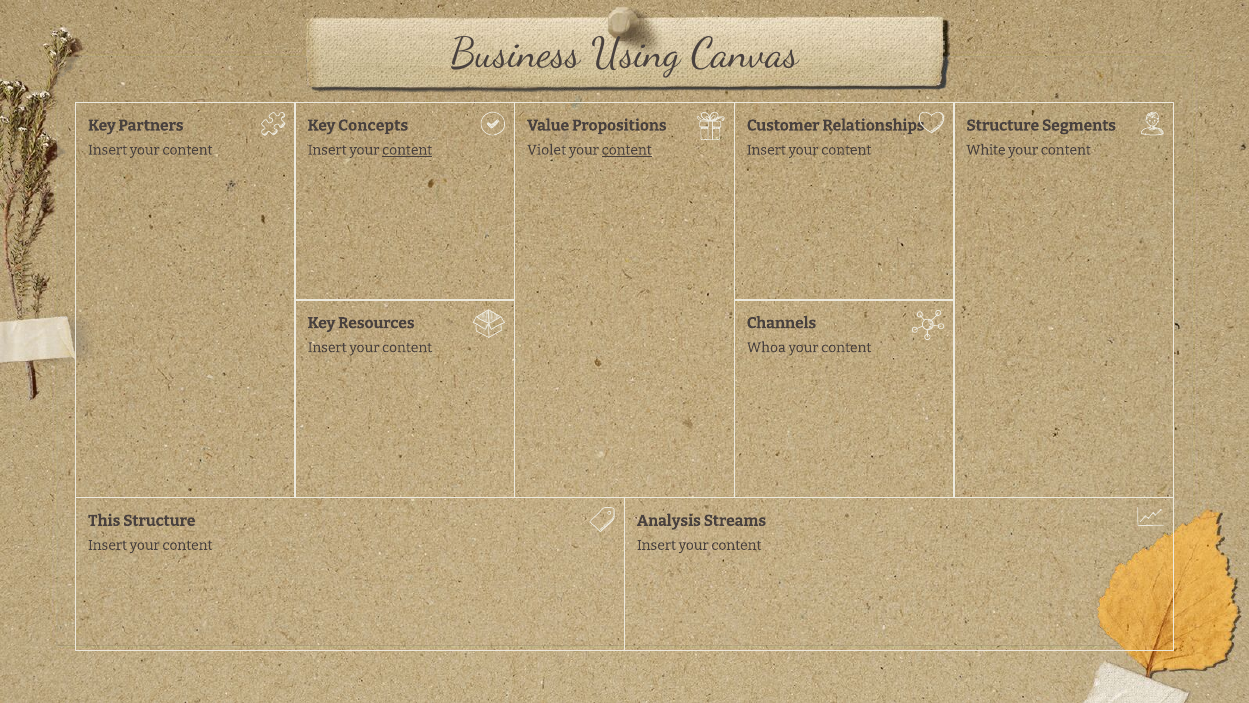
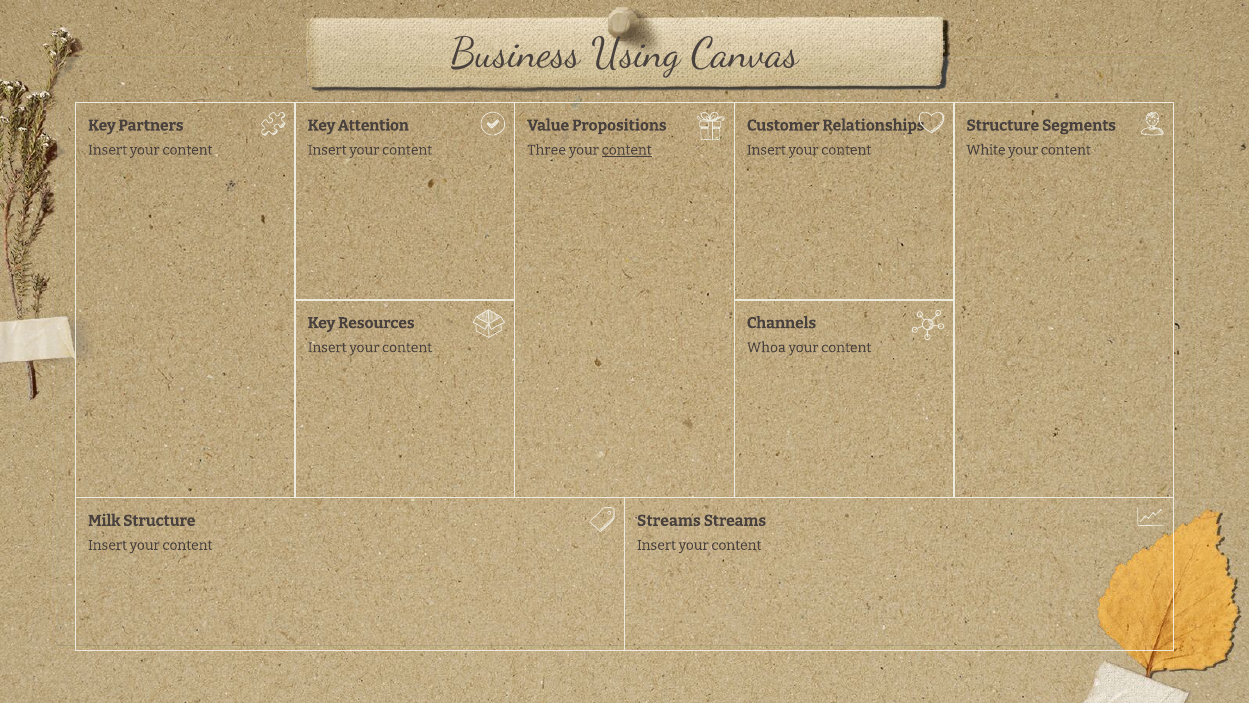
Concepts: Concepts -> Attention (373, 125)
content underline: present -> none (407, 150)
Violet: Violet -> Three (547, 150)
This: This -> Milk (104, 520)
Analysis: Analysis -> Streams (669, 520)
